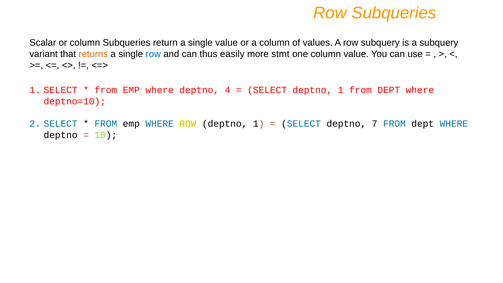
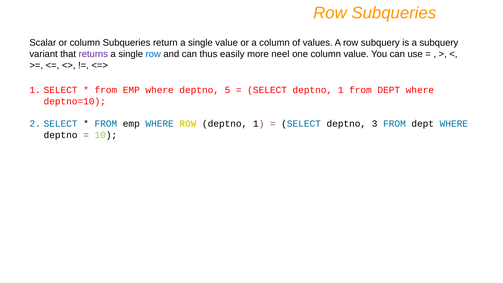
returns colour: orange -> purple (93, 54)
stmt: stmt -> neel (280, 54)
4: 4 -> 5 (227, 90)
7: 7 -> 3 (375, 124)
